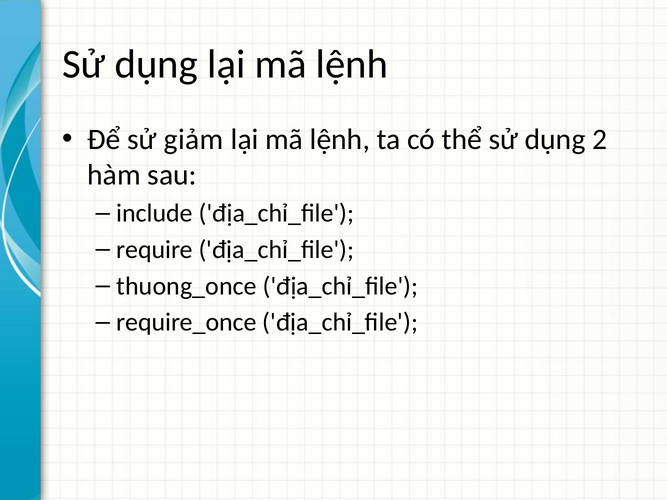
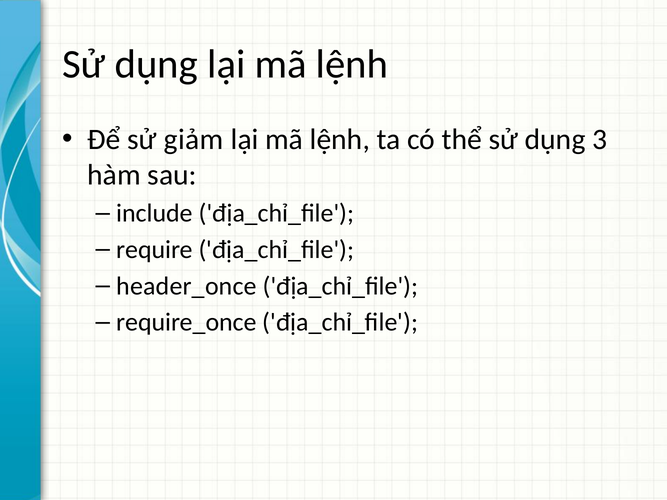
2: 2 -> 3 (600, 140)
thuong_once: thuong_once -> header_once (187, 286)
